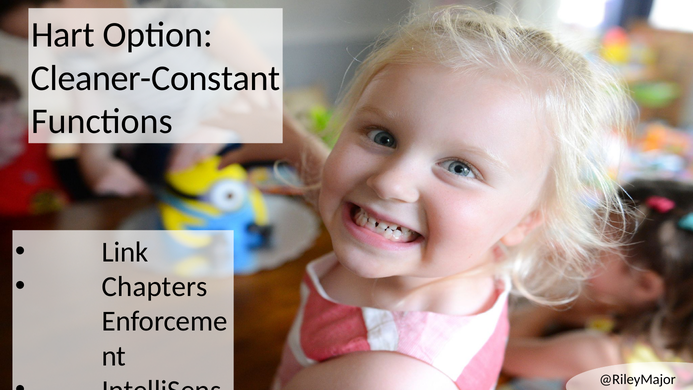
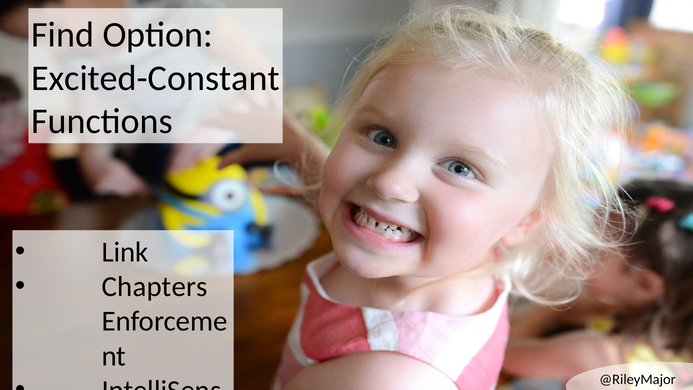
Hart: Hart -> Find (63, 35)
Cleaner-Constant: Cleaner-Constant -> Excited-Constant (155, 78)
